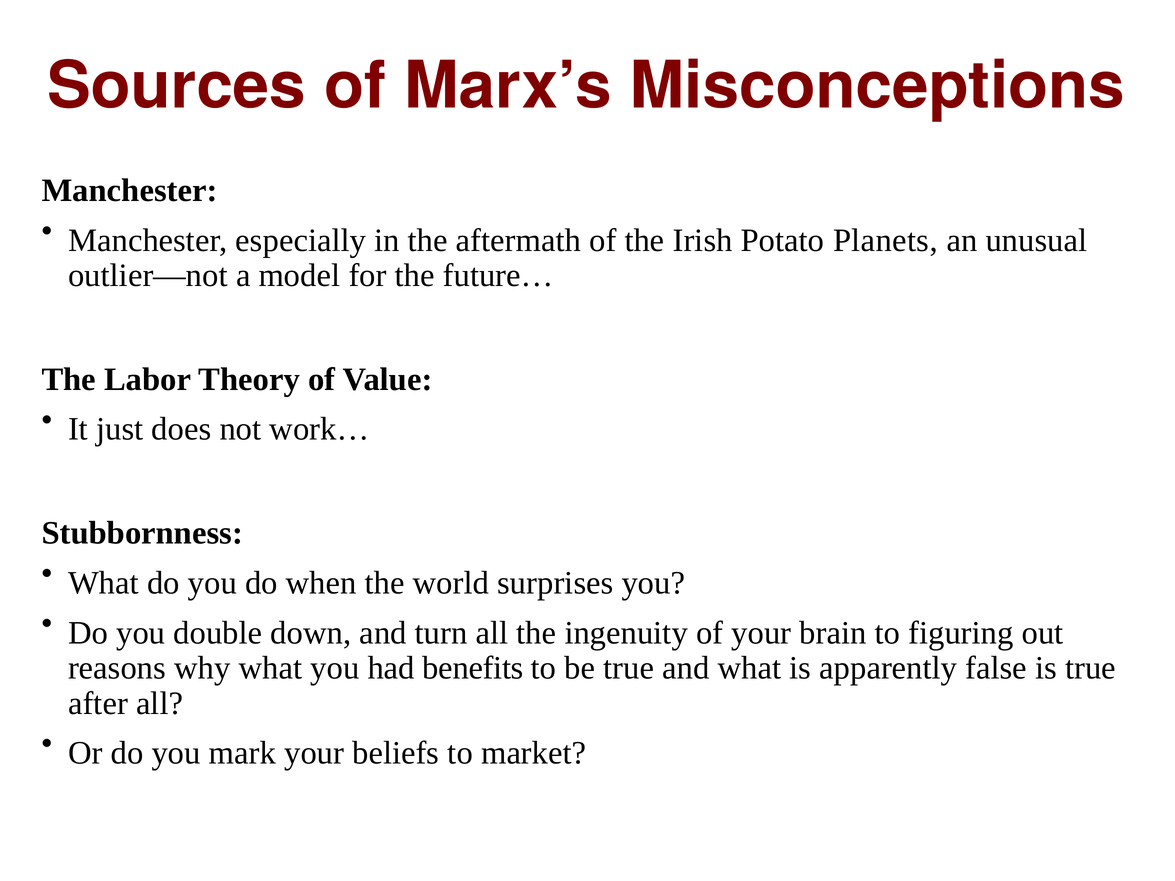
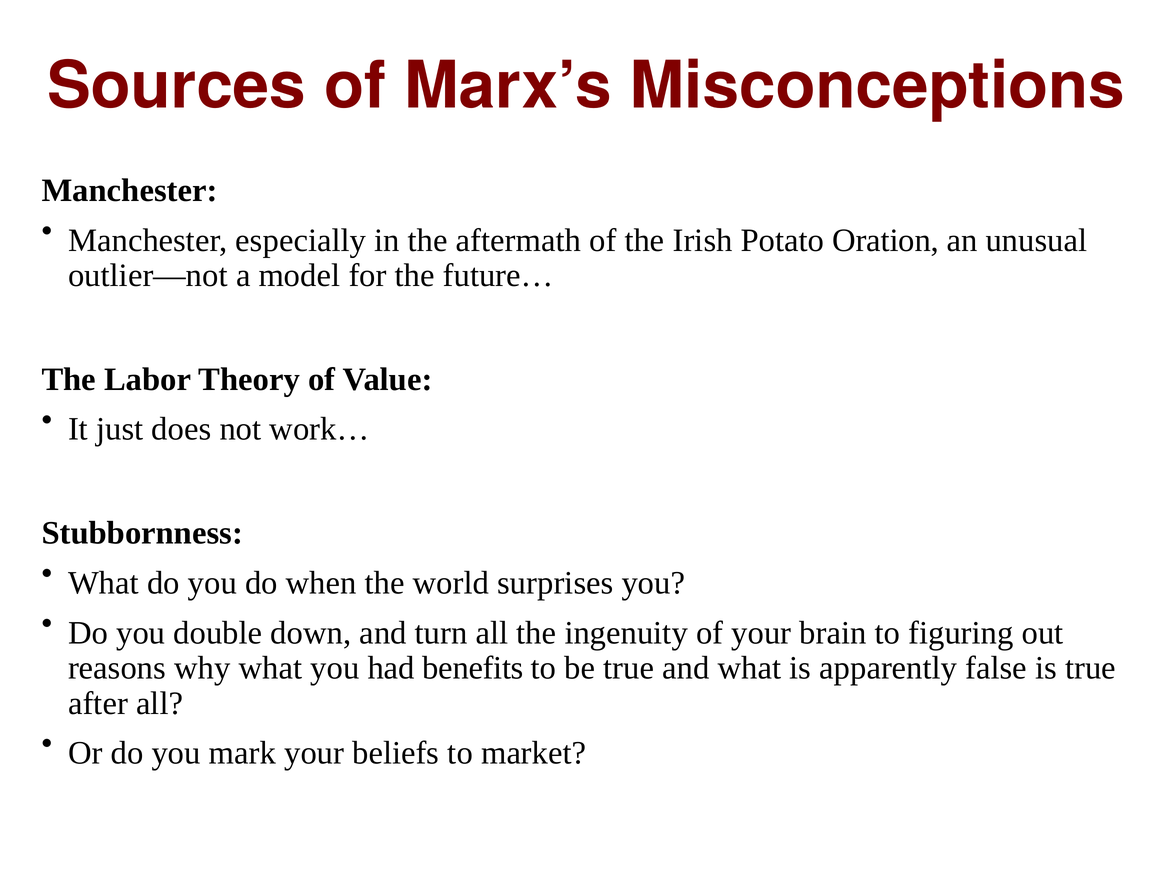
Planets: Planets -> Oration (886, 240)
